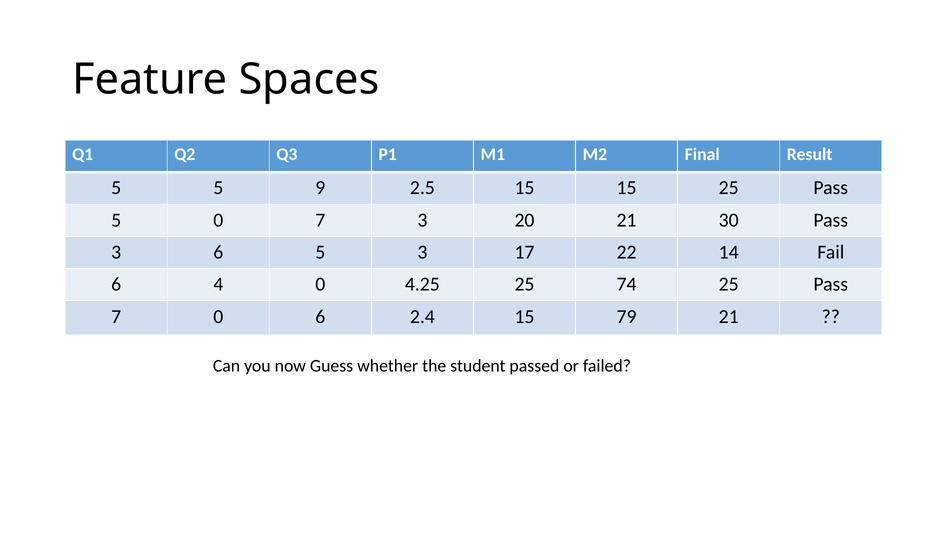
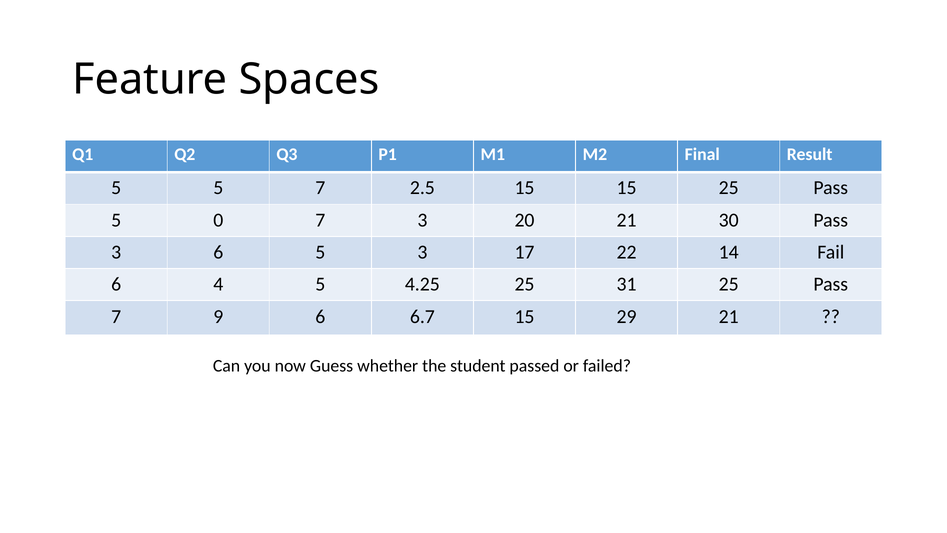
5 9: 9 -> 7 (320, 188)
4 0: 0 -> 5 (320, 284)
74: 74 -> 31 (627, 284)
7 0: 0 -> 9 (218, 316)
2.4: 2.4 -> 6.7 (422, 316)
79: 79 -> 29 (627, 316)
